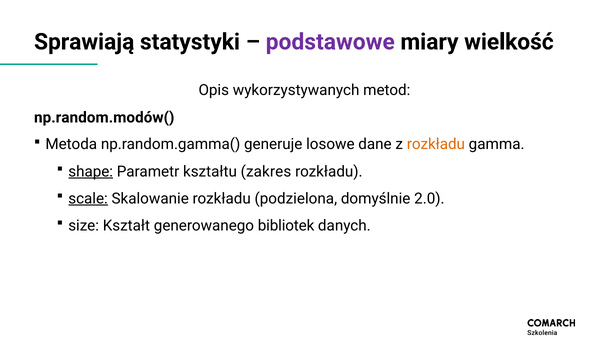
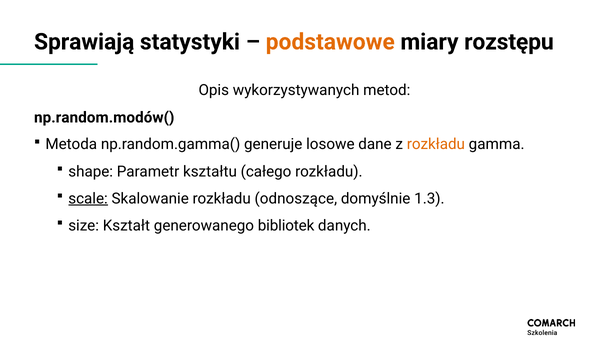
podstawowe colour: purple -> orange (330, 42)
wielkość: wielkość -> rozstępu (509, 42)
shape underline: present -> none (91, 171)
zakres: zakres -> całego (266, 171)
podzielona: podzielona -> odnoszące (296, 198)
2.0: 2.0 -> 1.3 (429, 198)
